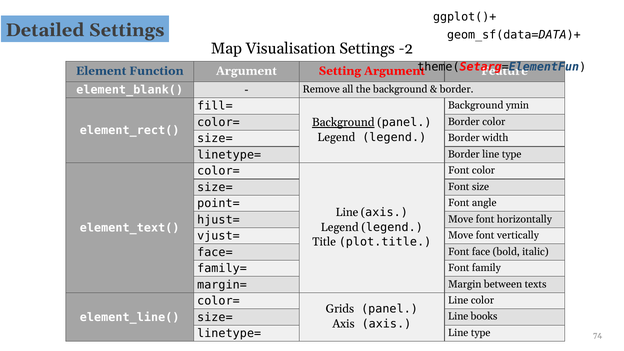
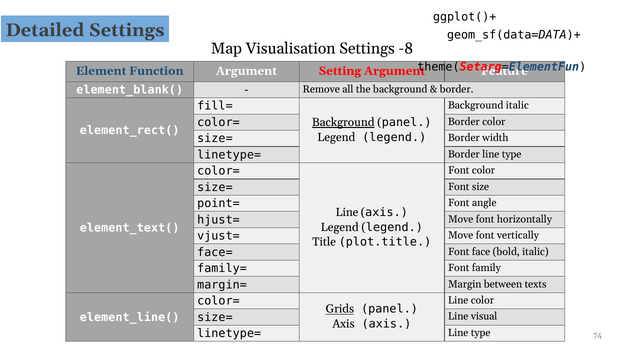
-2: -2 -> -8 (406, 49)
Background ymin: ymin -> italic (517, 106)
Grids underline: none -> present (340, 309)
books: books -> visual (484, 317)
